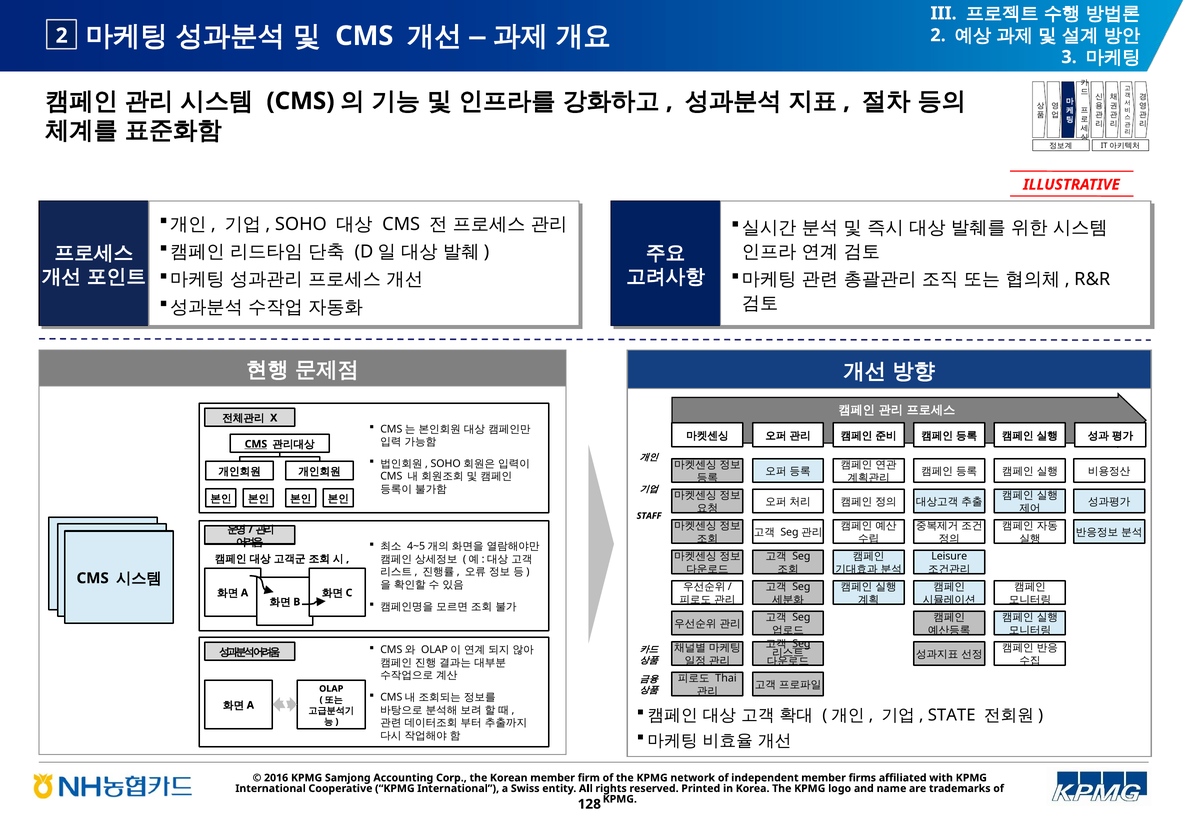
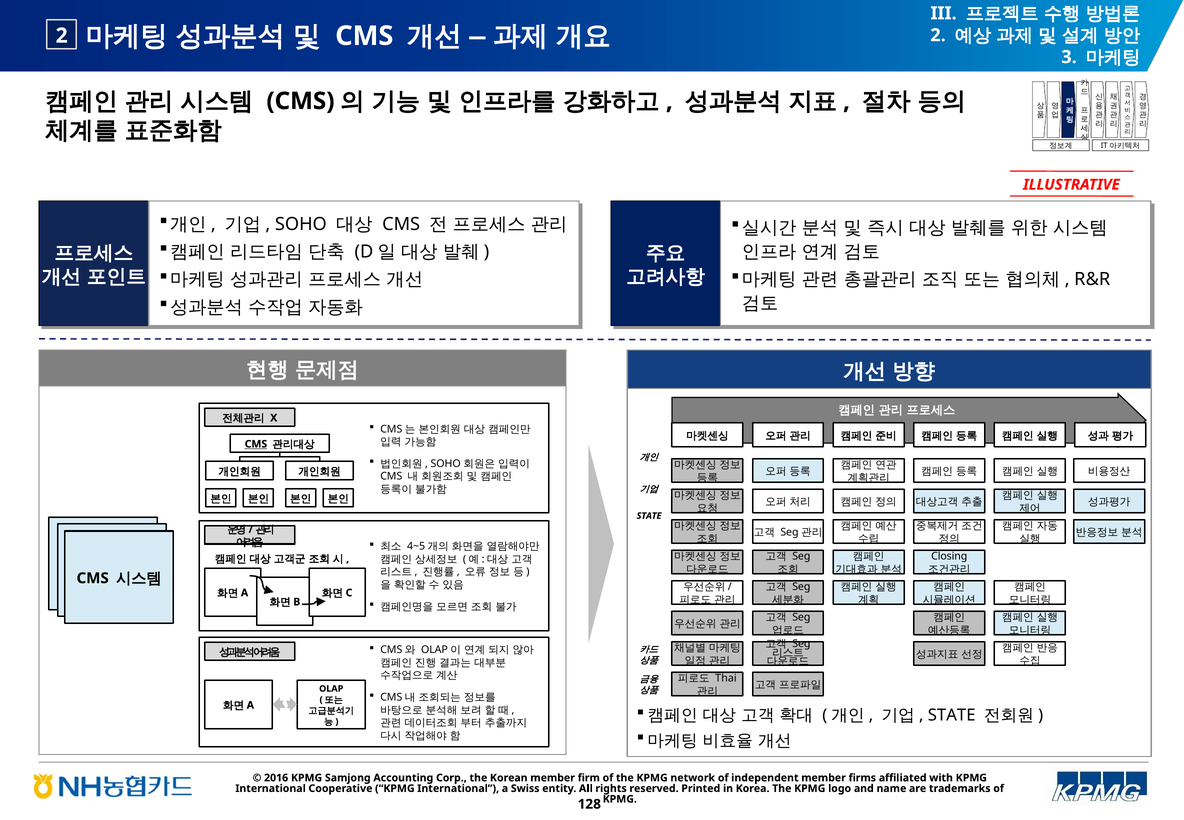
STAFF: STAFF -> STATE (649, 516)
Leisure: Leisure -> Closing (949, 556)
Seg underline: present -> none (801, 643)
